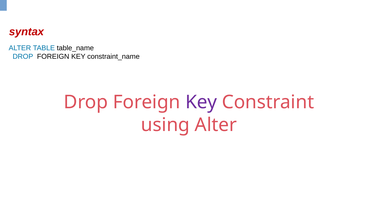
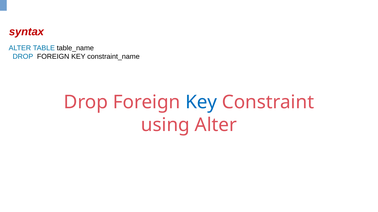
Key colour: purple -> blue (201, 102)
